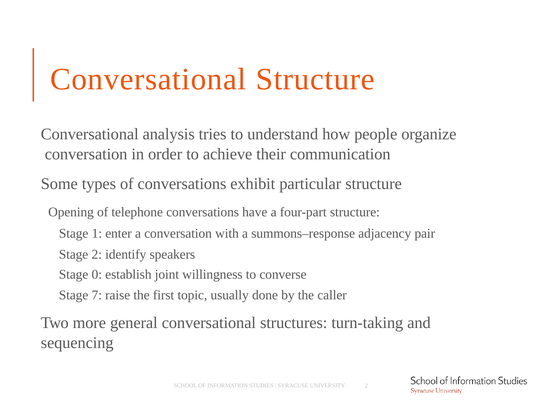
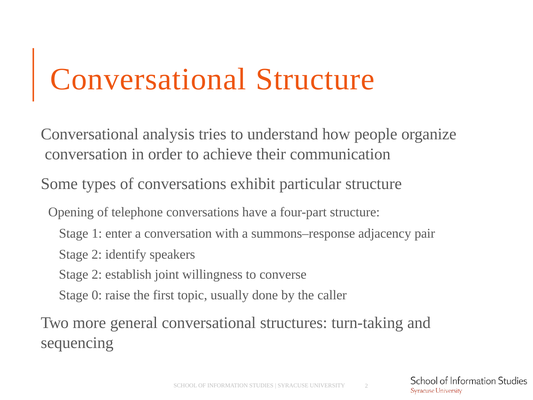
0: 0 -> 2 (97, 274)
7: 7 -> 0 (97, 295)
